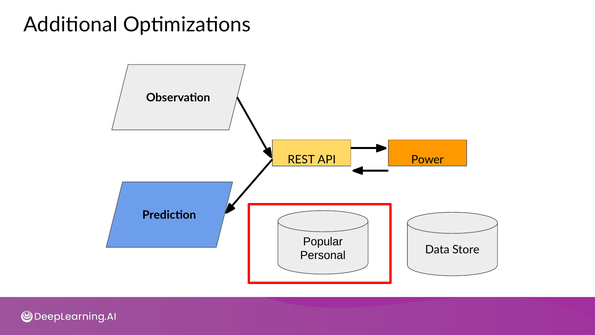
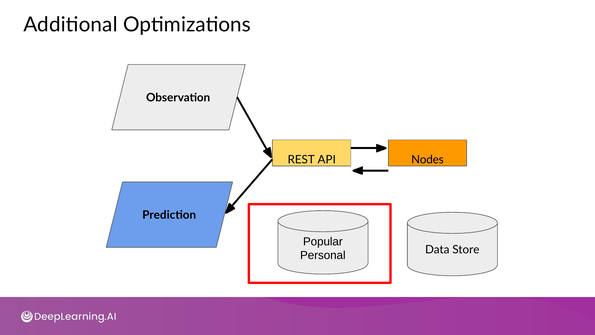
Power: Power -> Nodes (427, 160)
